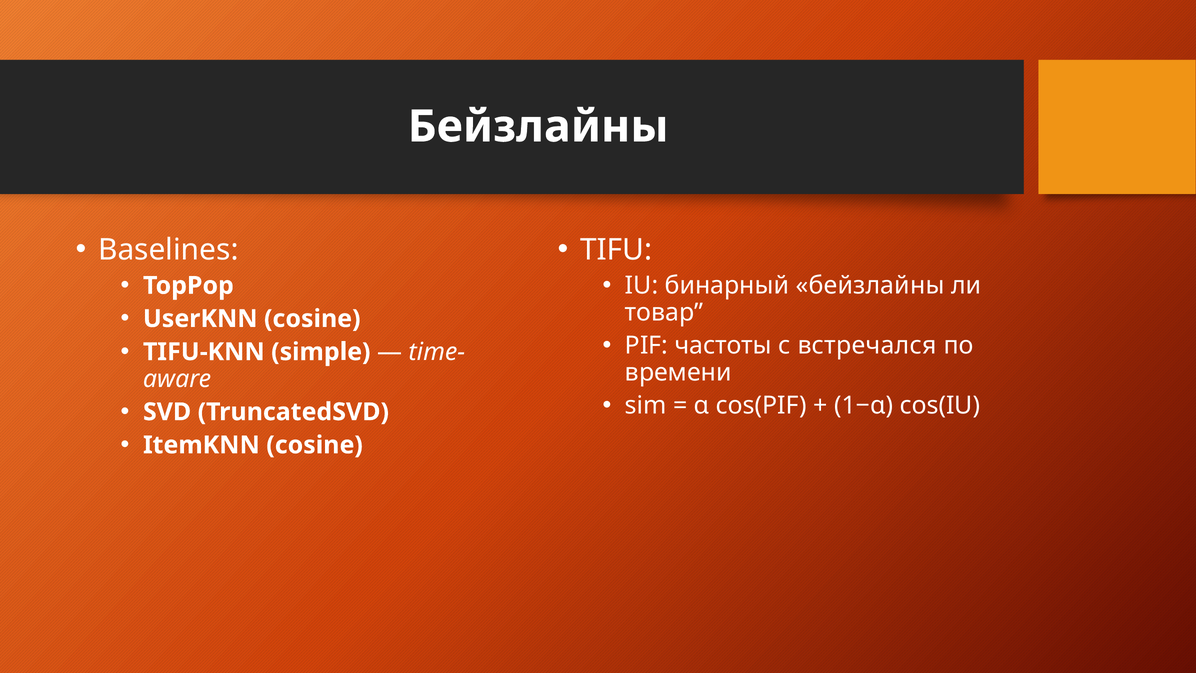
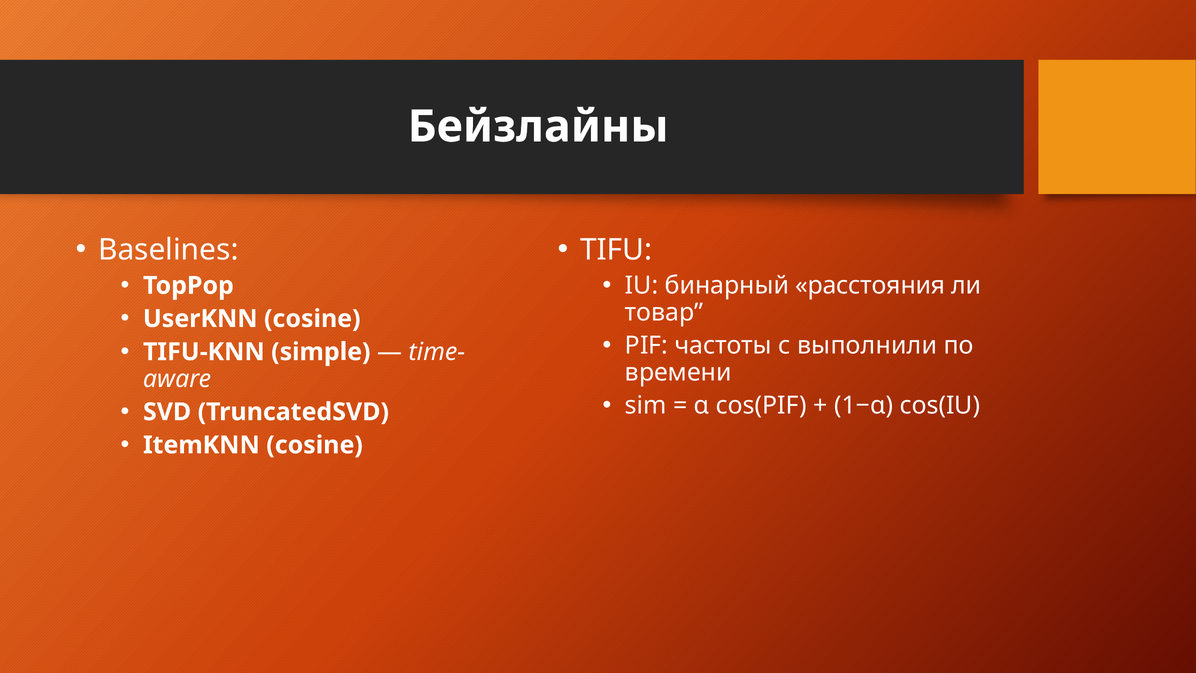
бинарный бейзлайны: бейзлайны -> расстояния (870, 286)
встречался: встречался -> выполнили (867, 346)
